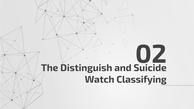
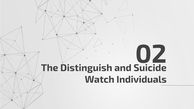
Classifying: Classifying -> Individuals (142, 80)
